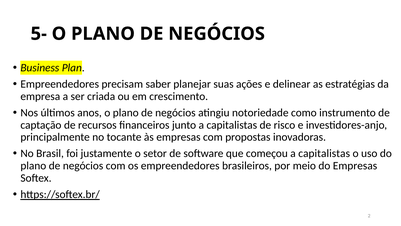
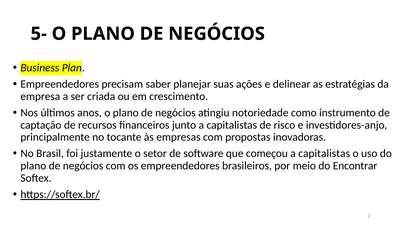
do Empresas: Empresas -> Encontrar (355, 165)
